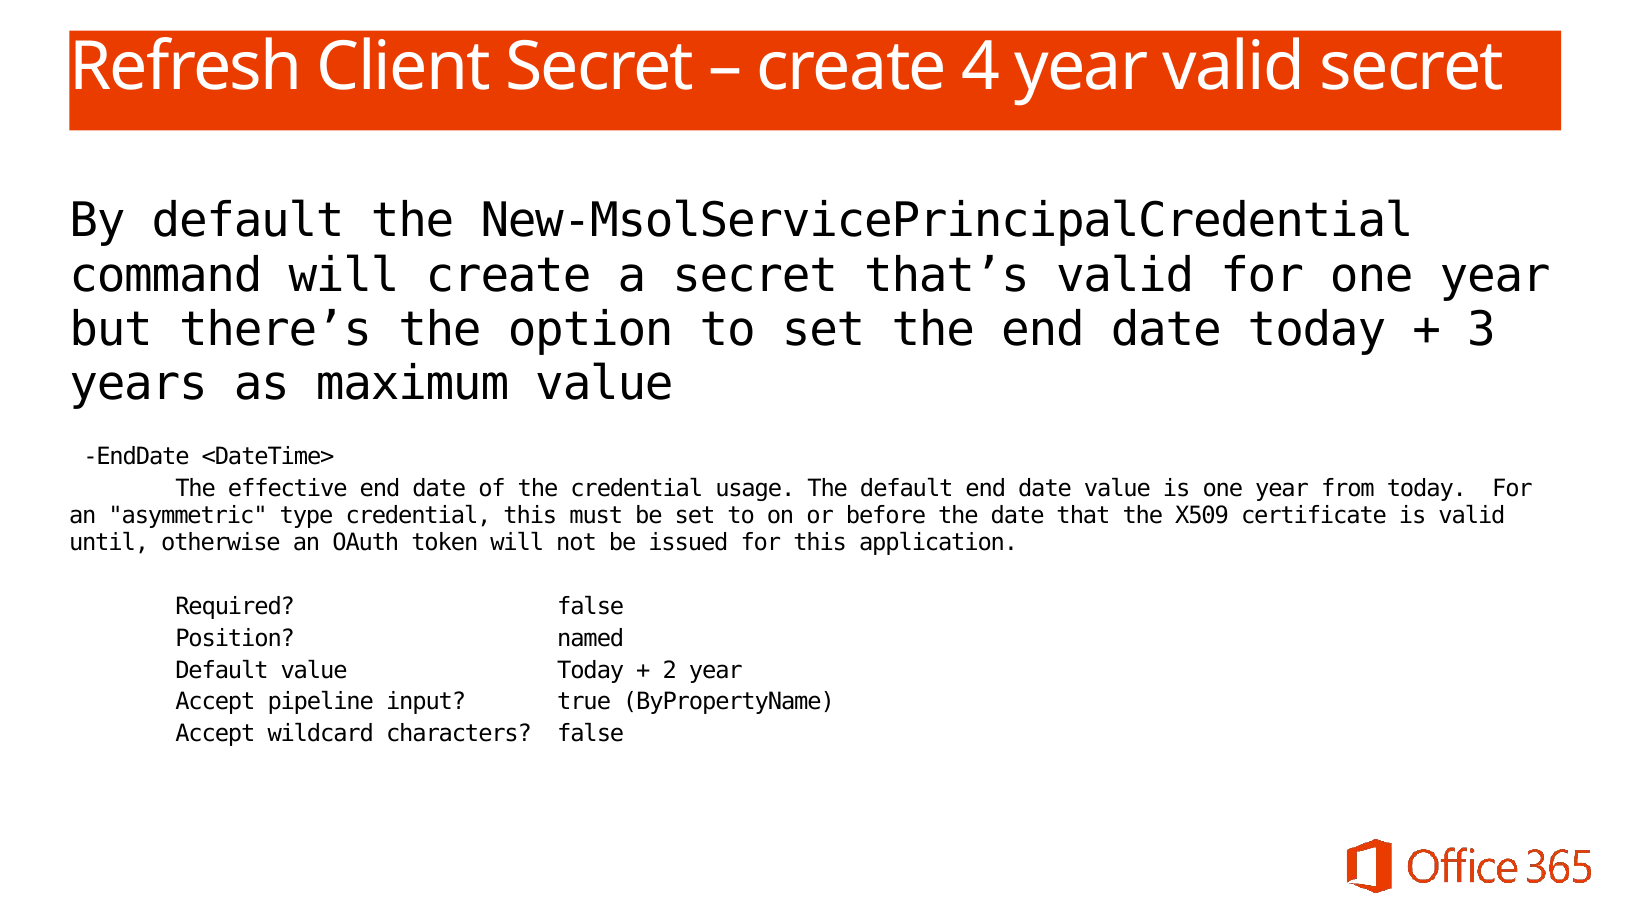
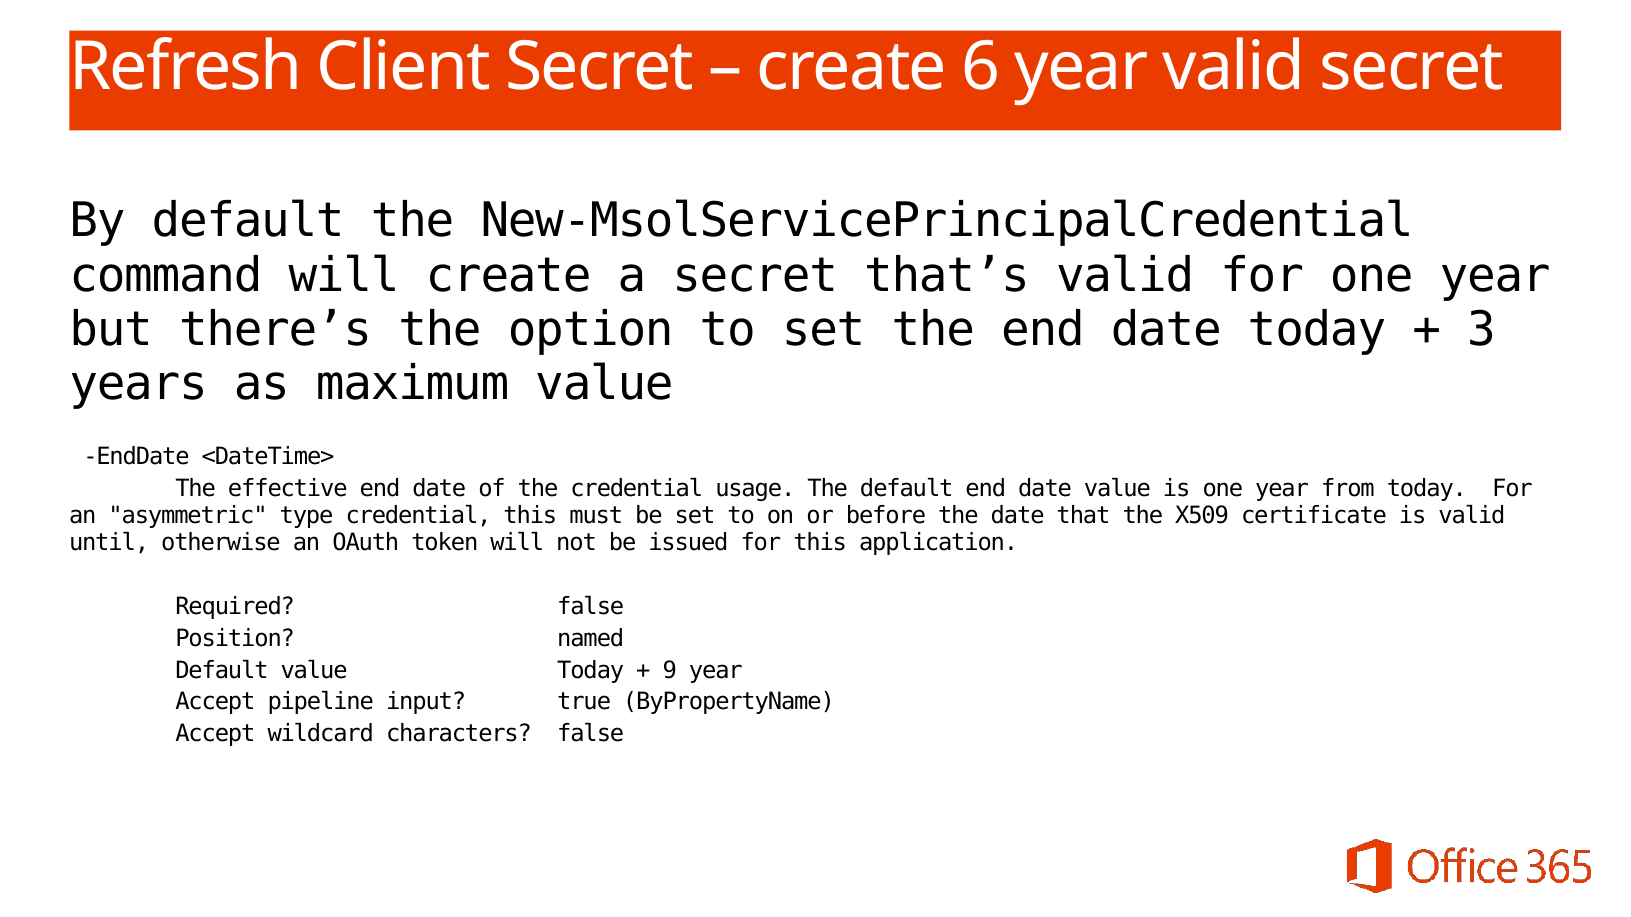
4: 4 -> 6 (981, 67)
2: 2 -> 9 (670, 671)
